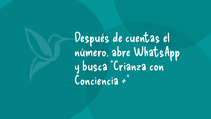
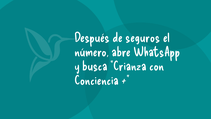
cuentas: cuentas -> seguros (143, 38)
